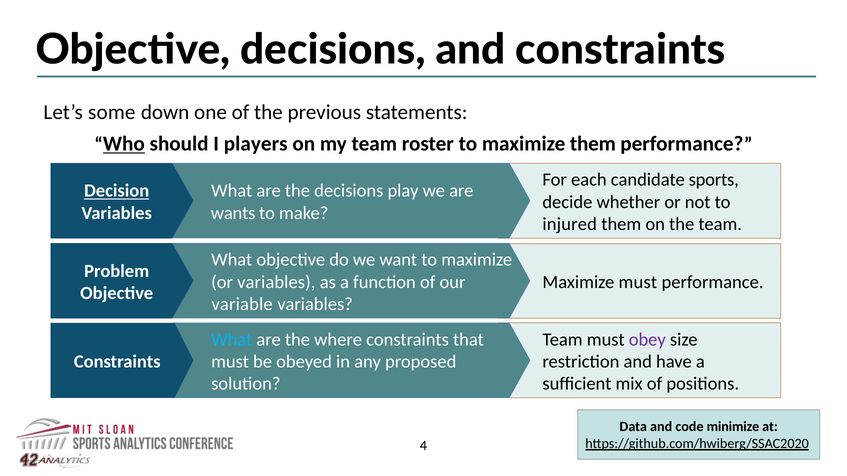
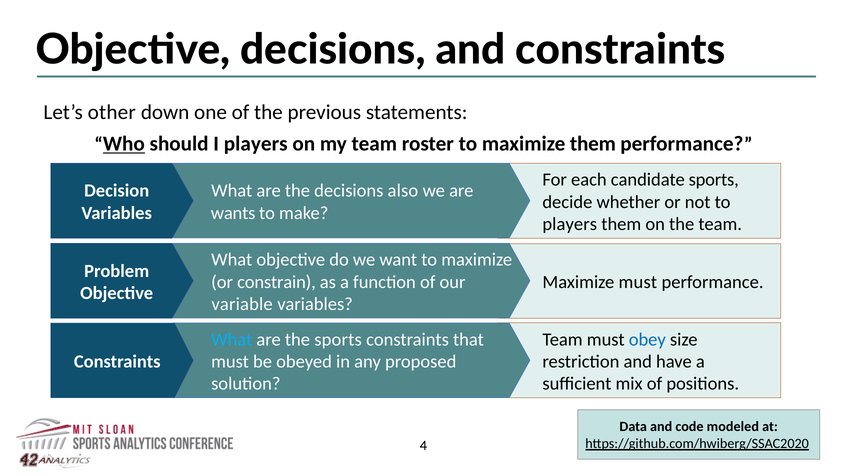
some: some -> other (112, 112)
play: play -> also (403, 191)
Decision underline: present -> none (117, 191)
injured: injured -> players (570, 224)
or variables: variables -> constrain (276, 282)
the where: where -> sports (338, 340)
obey colour: purple -> blue (647, 340)
minimize: minimize -> modeled (733, 427)
